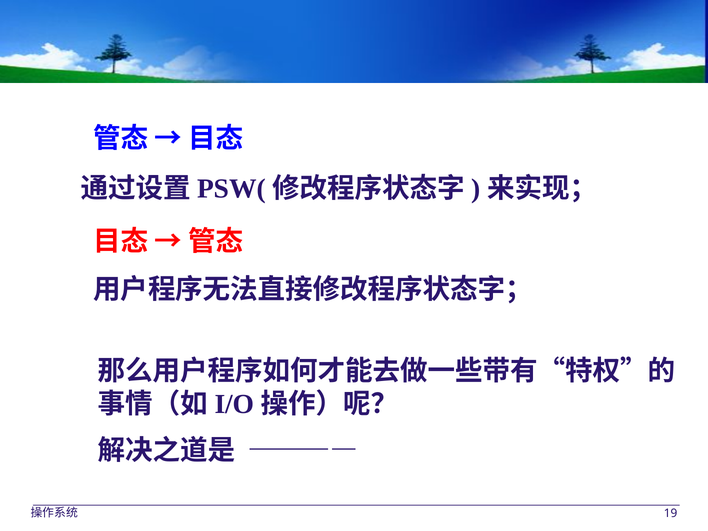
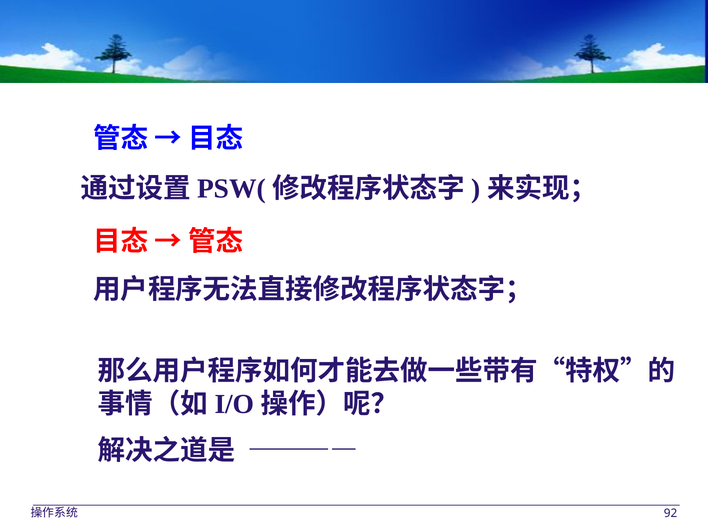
19: 19 -> 92 (671, 513)
